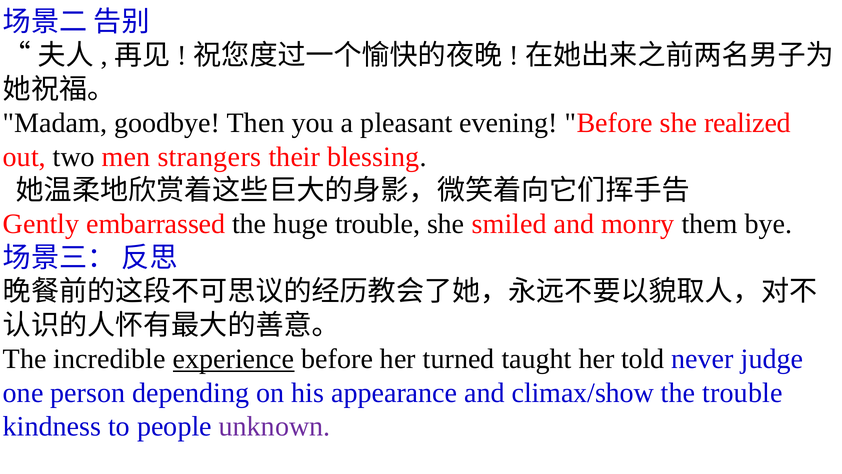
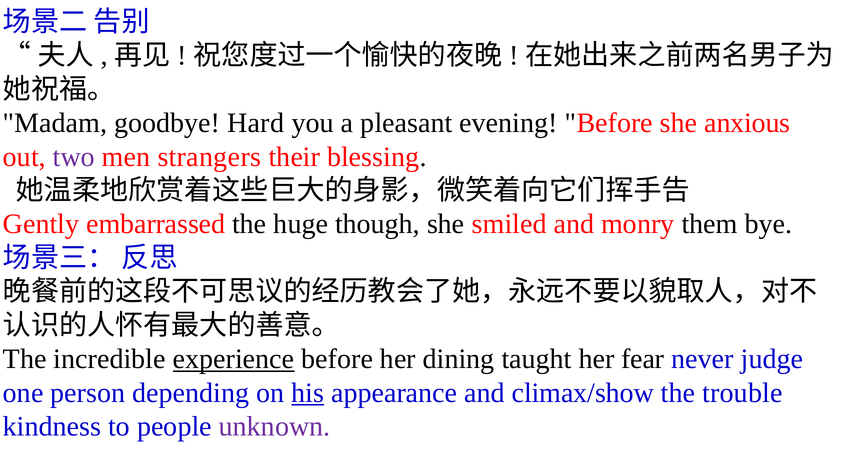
Then: Then -> Hard (256, 123)
realized: realized -> anxious (747, 123)
two colour: black -> purple (74, 157)
huge trouble: trouble -> though (378, 224)
turned: turned -> dining (459, 359)
told: told -> fear (643, 359)
his underline: none -> present (308, 392)
